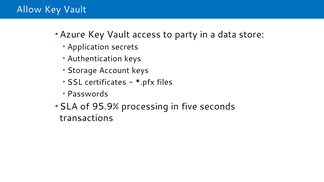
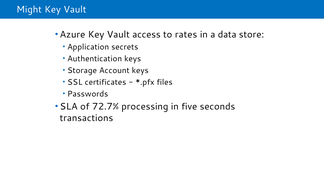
Allow: Allow -> Might (29, 10)
party: party -> rates (186, 35)
95.9%: 95.9% -> 72.7% (105, 107)
